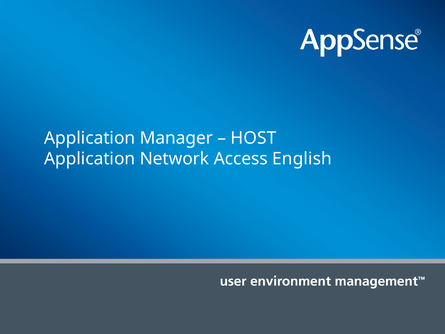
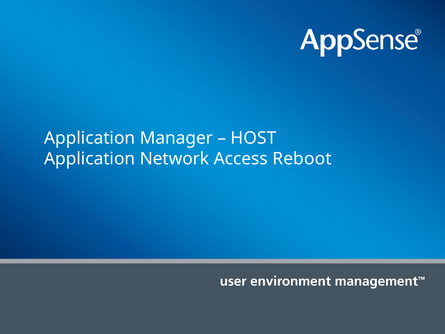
English: English -> Reboot (302, 159)
